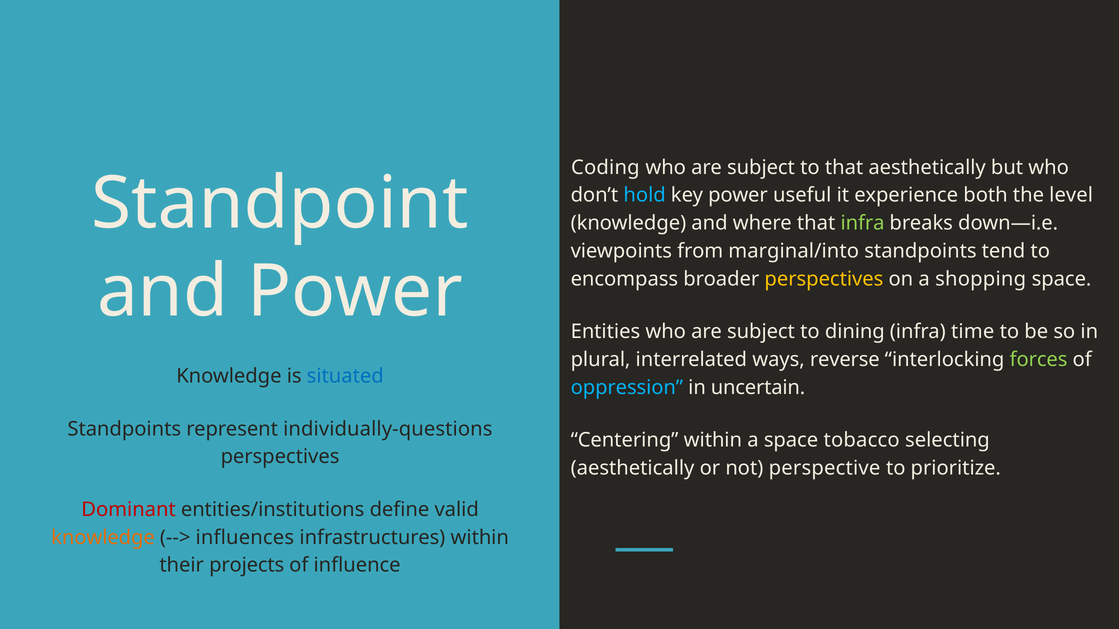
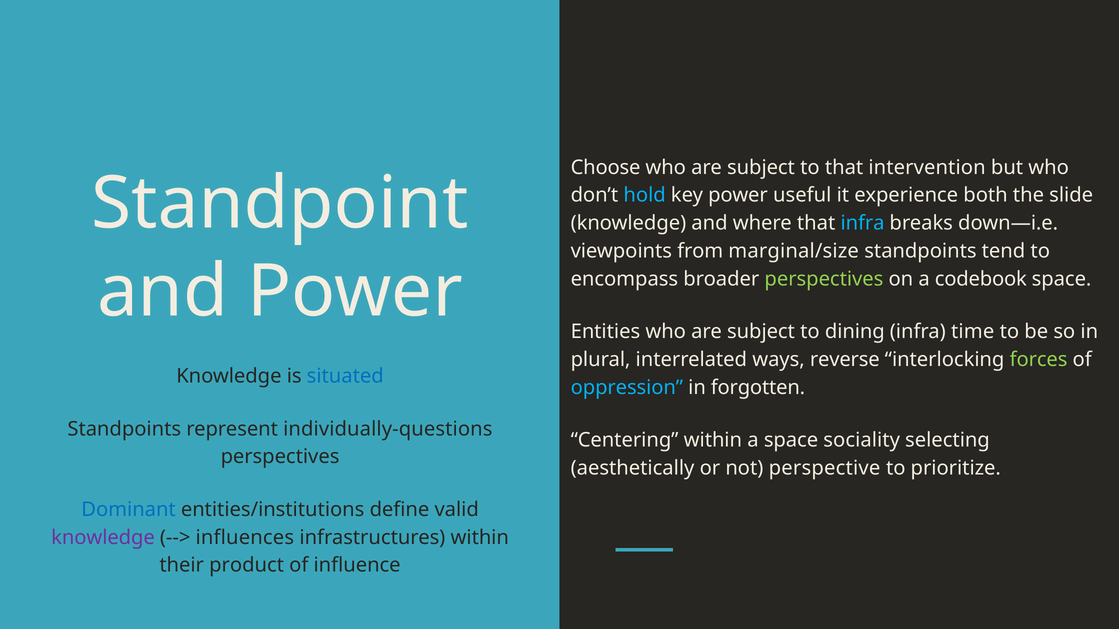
Coding: Coding -> Choose (606, 168)
that aesthetically: aesthetically -> intervention (927, 168)
level: level -> slide (1071, 195)
infra colour: light green -> light blue (863, 223)
marginal/into: marginal/into -> marginal/size (794, 251)
perspectives colour: yellow -> light green (824, 279)
shopping: shopping -> codebook (981, 279)
uncertain: uncertain -> forgotten (758, 388)
tobacco: tobacco -> sociality (862, 440)
Dominant colour: red -> blue (129, 510)
knowledge colour: orange -> purple (103, 538)
projects: projects -> product (247, 566)
